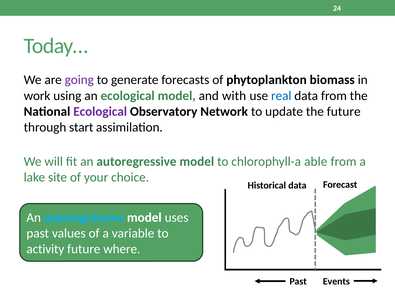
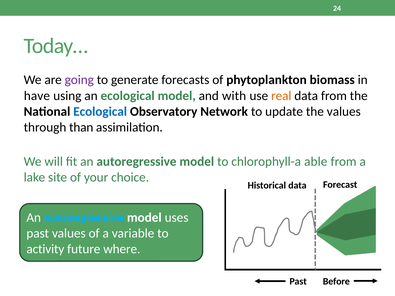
work: work -> have (37, 96)
real colour: blue -> orange (281, 96)
Ecological colour: purple -> blue (100, 112)
the future: future -> values (344, 112)
start: start -> than (81, 127)
Events: Events -> Before (336, 282)
